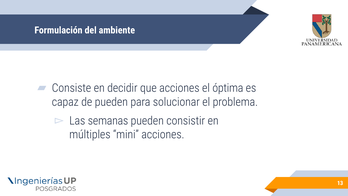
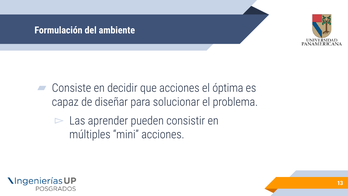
de pueden: pueden -> diseñar (111, 102)
semanas: semanas -> aprender (108, 121)
